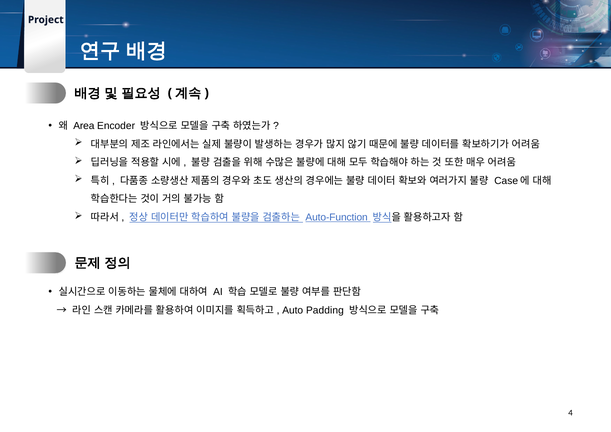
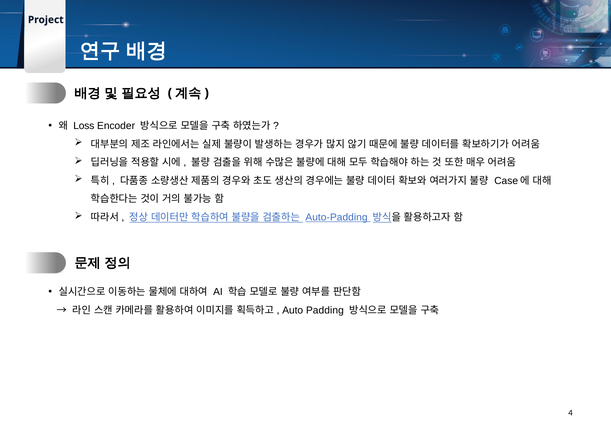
Area: Area -> Loss (84, 126)
Auto-Function: Auto-Function -> Auto-Padding (337, 217)
